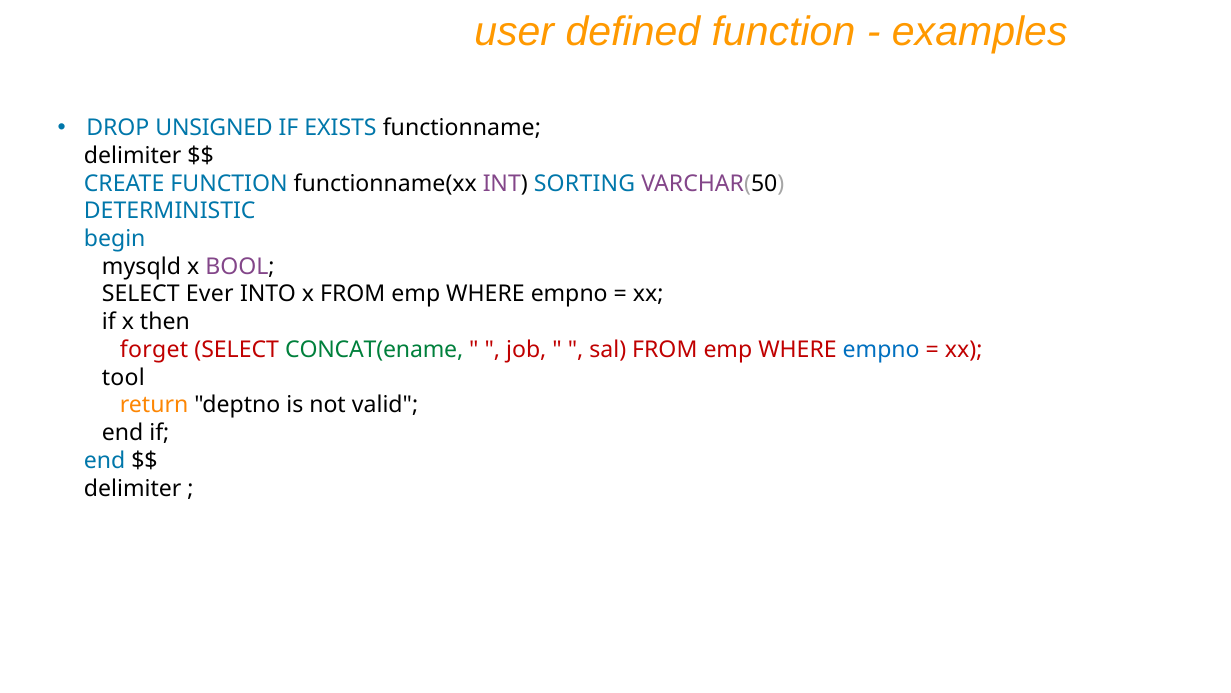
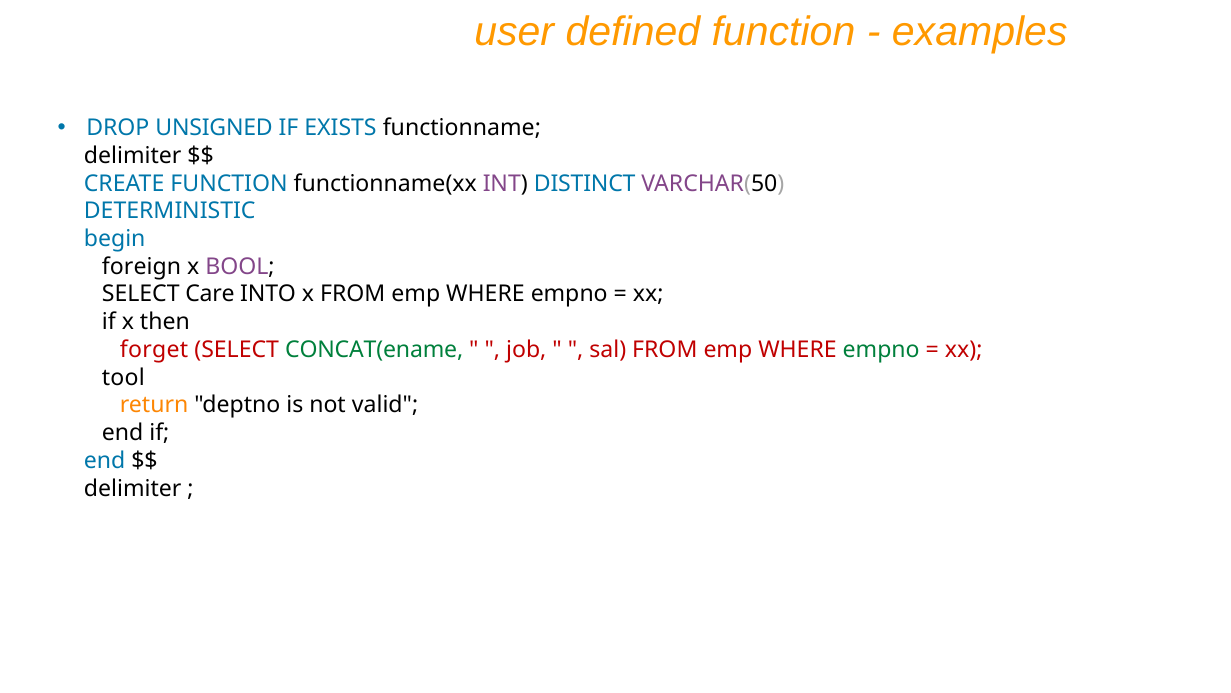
SORTING: SORTING -> DISTINCT (585, 183)
mysqld: mysqld -> foreign (142, 266)
Ever: Ever -> Care (210, 294)
empno colour: blue -> green (881, 350)
